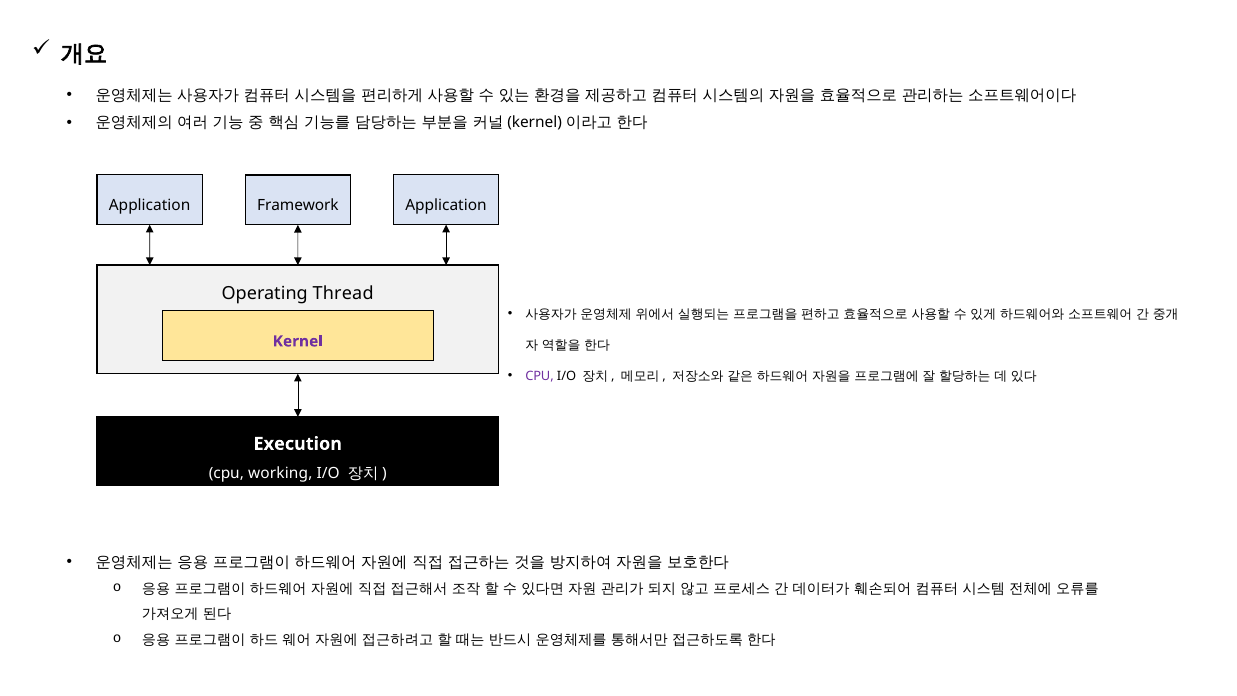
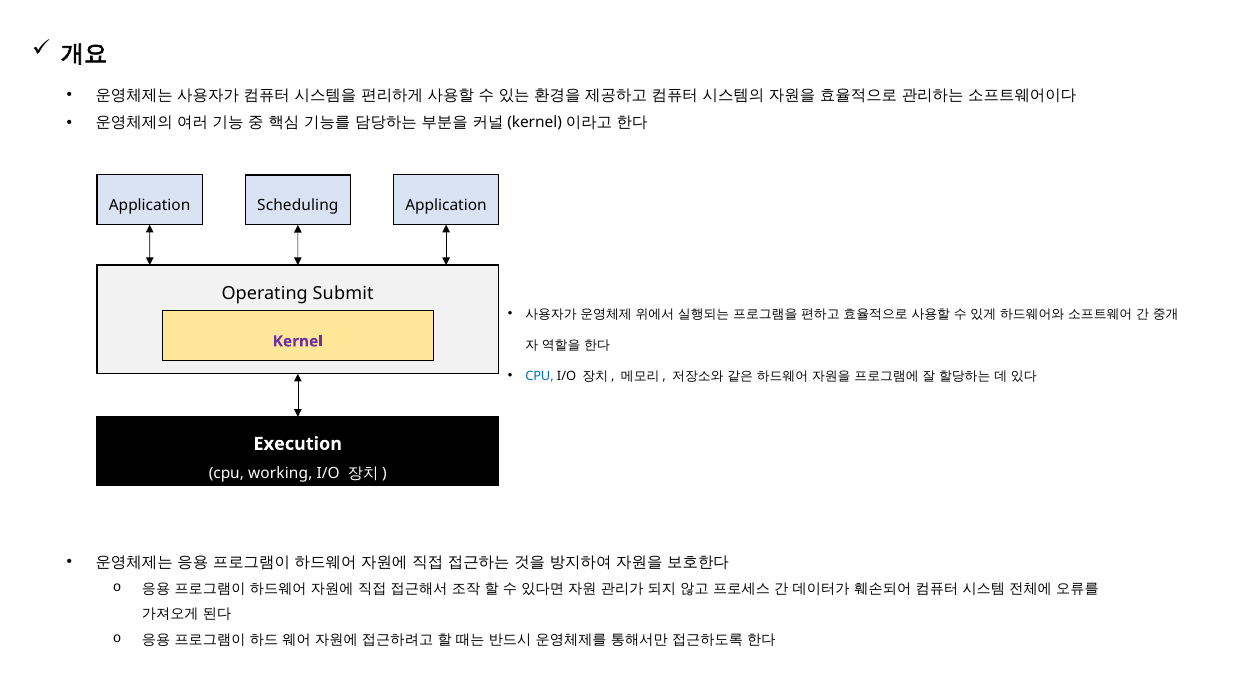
Framework: Framework -> Scheduling (298, 206)
Thread: Thread -> Submit (343, 294)
CPU colour: purple -> blue (540, 376)
